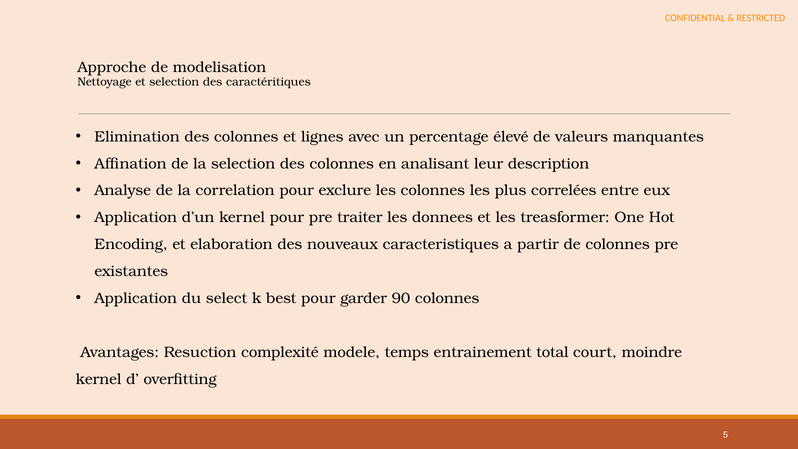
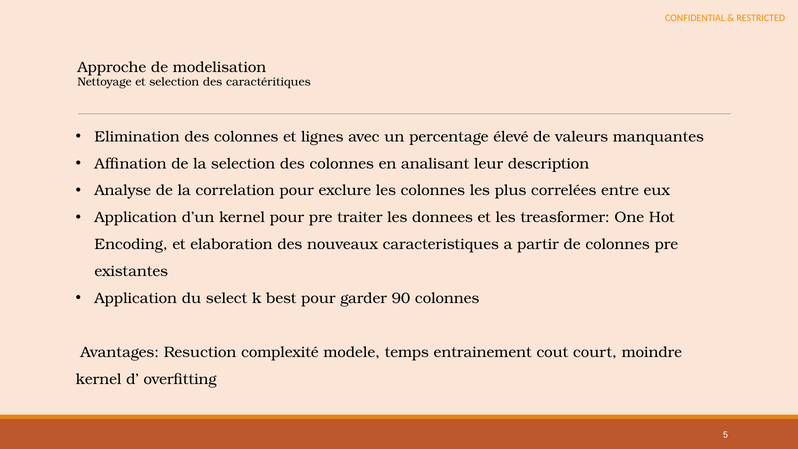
total: total -> cout (552, 352)
